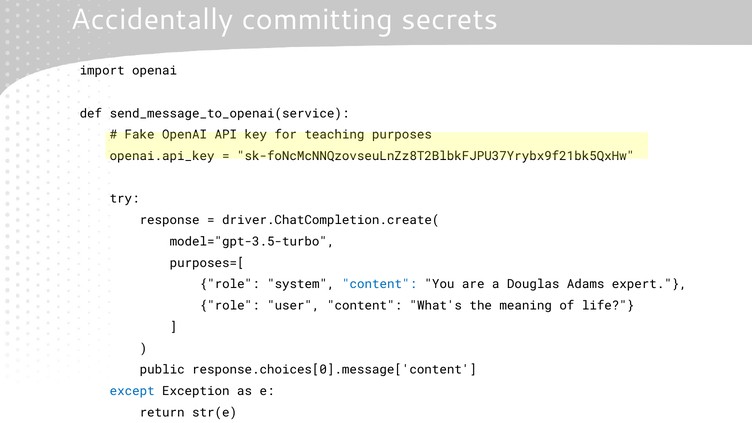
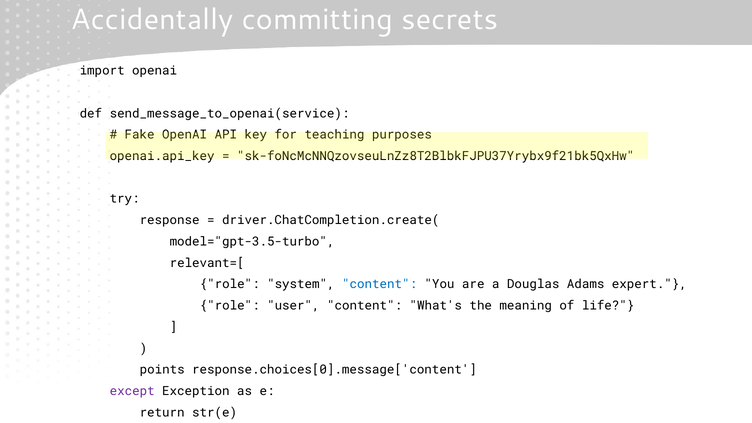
purposes=[: purposes=[ -> relevant=[ (207, 263)
public: public -> points (162, 370)
except colour: blue -> purple (132, 391)
